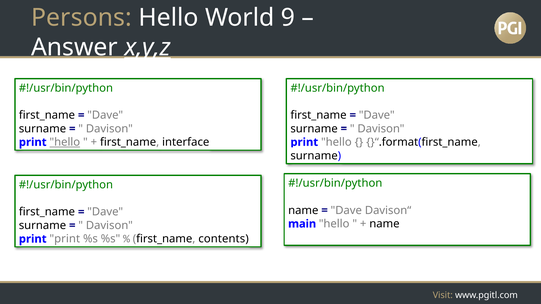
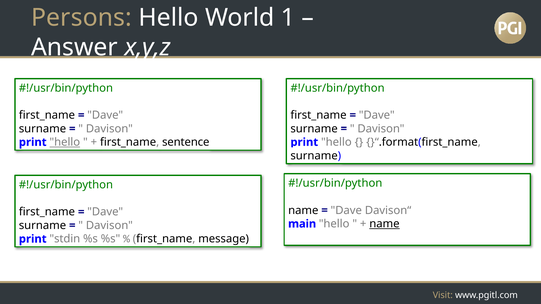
9: 9 -> 1 (288, 18)
x,y,z underline: present -> none (148, 48)
interface: interface -> sentence (186, 142)
name underline: none -> present (384, 224)
print print: print -> stdin (65, 239)
contents: contents -> message (224, 239)
